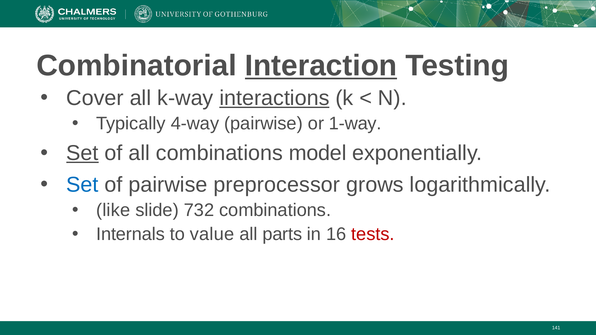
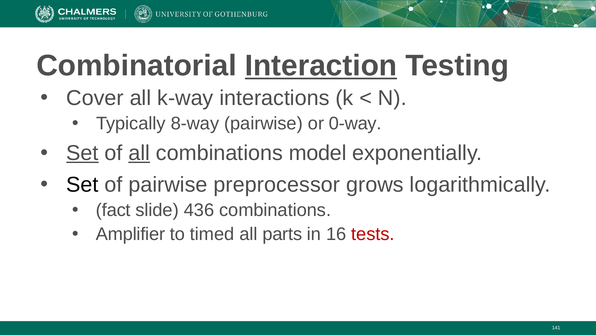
interactions underline: present -> none (274, 98)
4-way: 4-way -> 8-way (195, 124)
1-way: 1-way -> 0-way (355, 124)
all underline: none -> present (139, 153)
Set colour: blue -> black (82, 185)
like: like -> fact (113, 210)
732: 732 -> 436 (199, 210)
Internals: Internals -> Amplifier (130, 234)
value: value -> timed (212, 234)
